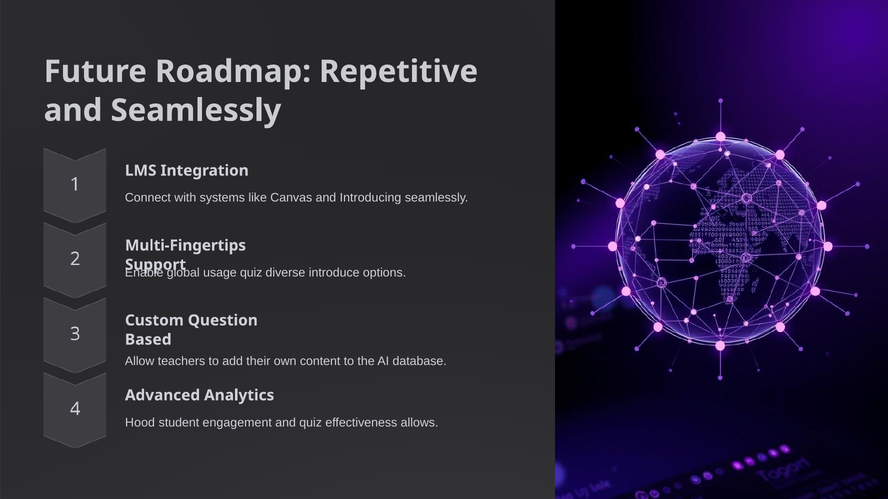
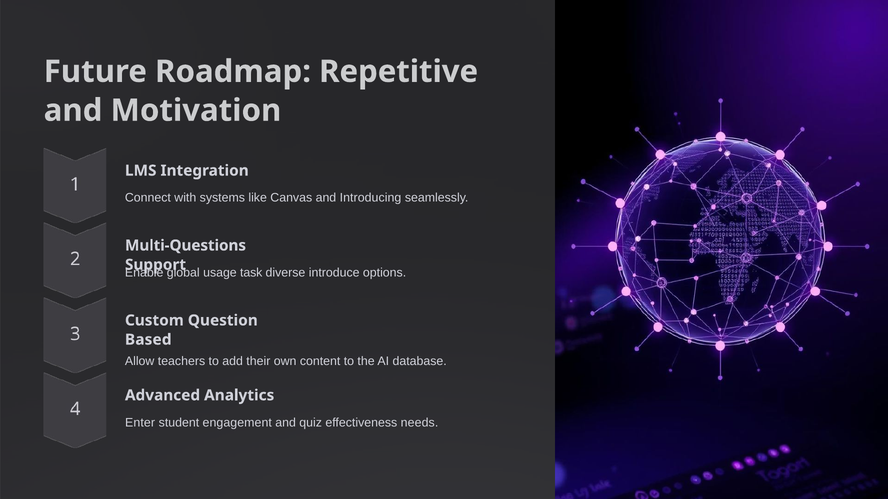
and Seamlessly: Seamlessly -> Motivation (196, 111)
Multi-Fingertips: Multi-Fingertips -> Multi-Questions (185, 246)
usage quiz: quiz -> task (251, 273)
Hood: Hood -> Enter (140, 423)
allows: allows -> needs (420, 423)
